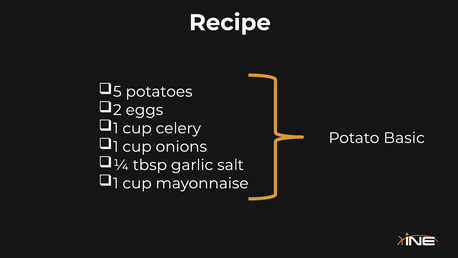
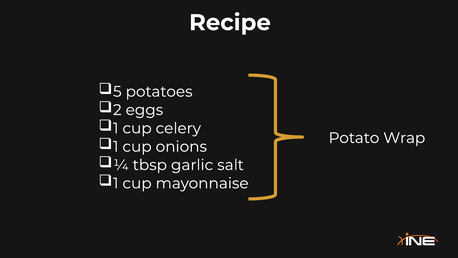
Basic: Basic -> Wrap (404, 138)
